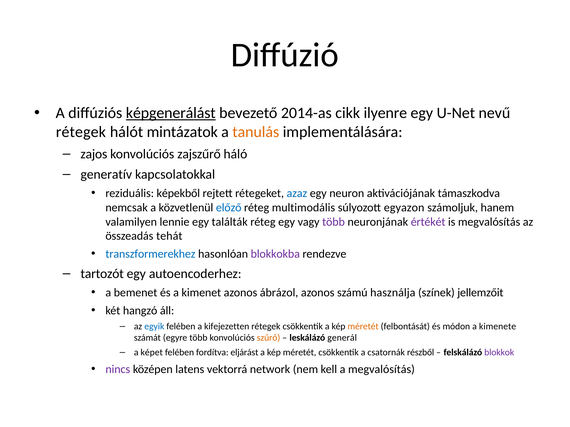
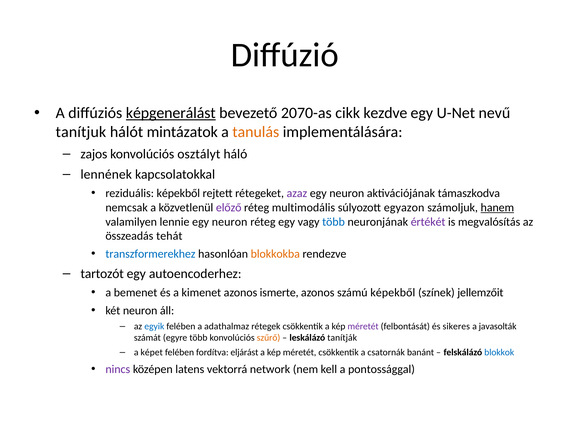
2014-as: 2014-as -> 2070-as (306, 113)
ilyenre: ilyenre -> kezdve (385, 113)
rétegek: rétegek -> tanítjuk (81, 132)
zajszűrő: zajszűrő -> osztályt (199, 154)
generatív: generatív -> lennének (106, 175)
azaz colour: blue -> purple (297, 194)
előző colour: blue -> purple (229, 208)
hanem underline: none -> present (497, 208)
találták: találták -> neuron (230, 222)
több colour: purple -> blue (334, 222)
blokkokba colour: purple -> orange (275, 254)
ábrázol: ábrázol -> ismerte (279, 293)
számú használja: használja -> képekből (393, 293)
két hangzó: hangzó -> neuron (140, 311)
kifejezetten: kifejezetten -> adathalmaz (227, 327)
méretét colour: orange -> purple (363, 327)
módon: módon -> sikeres (456, 327)
kimenete: kimenete -> javasolták (498, 327)
generál: generál -> tanítják (342, 338)
részből: részből -> banánt (421, 353)
blokkok colour: purple -> blue (499, 353)
a megvalósítás: megvalósítás -> pontossággal (381, 370)
